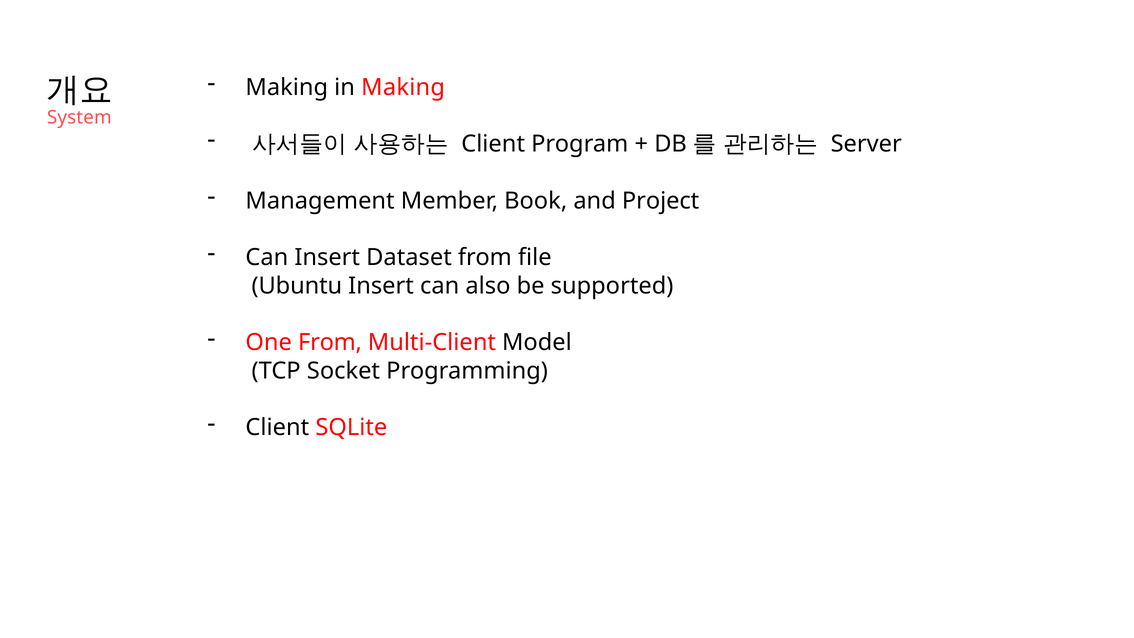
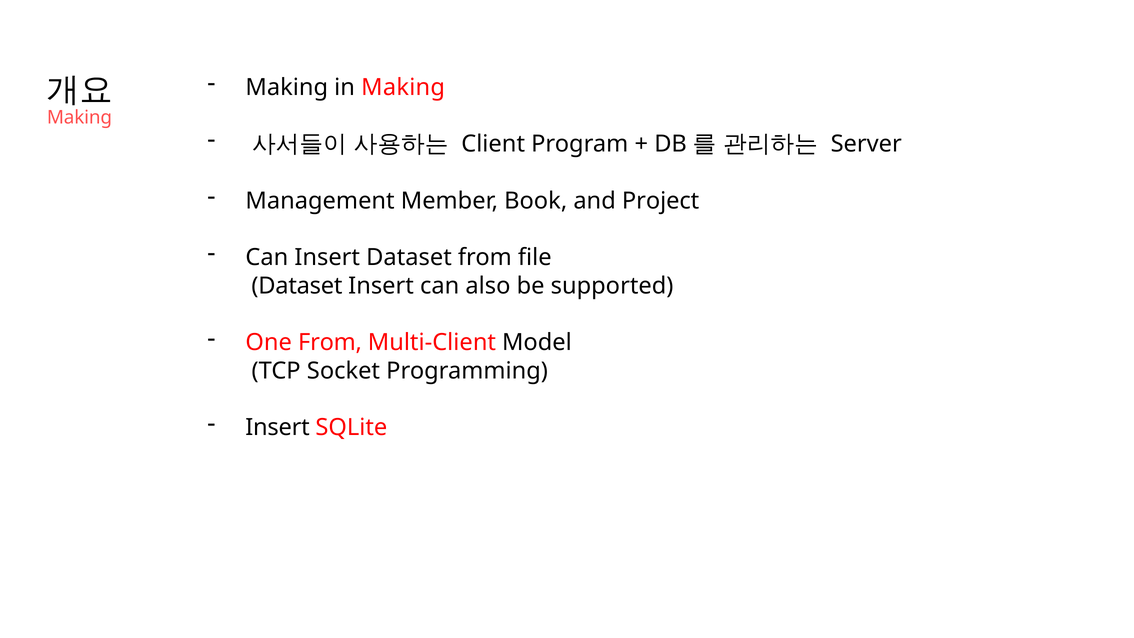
System: System -> Making (79, 118)
Ubuntu: Ubuntu -> Dataset (297, 286)
Client: Client -> Insert (278, 428)
